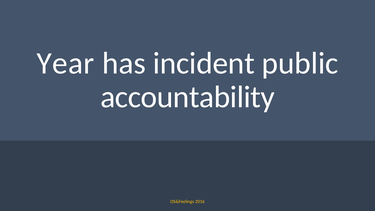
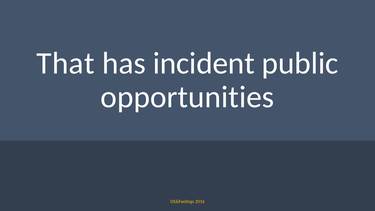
Year: Year -> That (65, 63)
accountability: accountability -> opportunities (187, 97)
